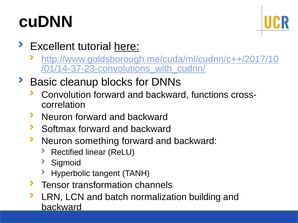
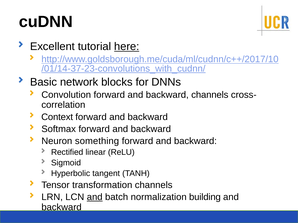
cleanup: cleanup -> network (79, 82)
backward functions: functions -> channels (210, 95)
Neuron: Neuron -> Context (57, 117)
and underline: none -> present (95, 197)
